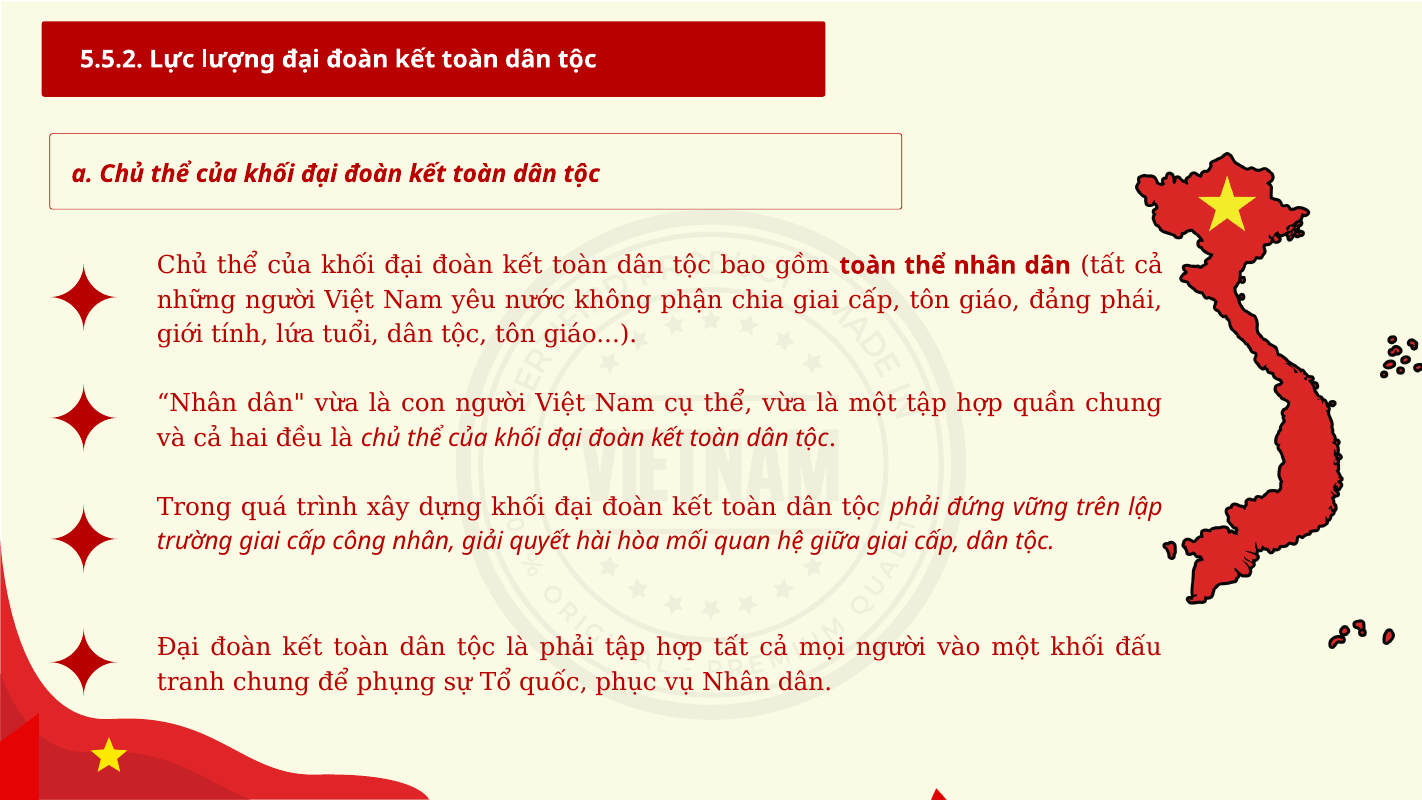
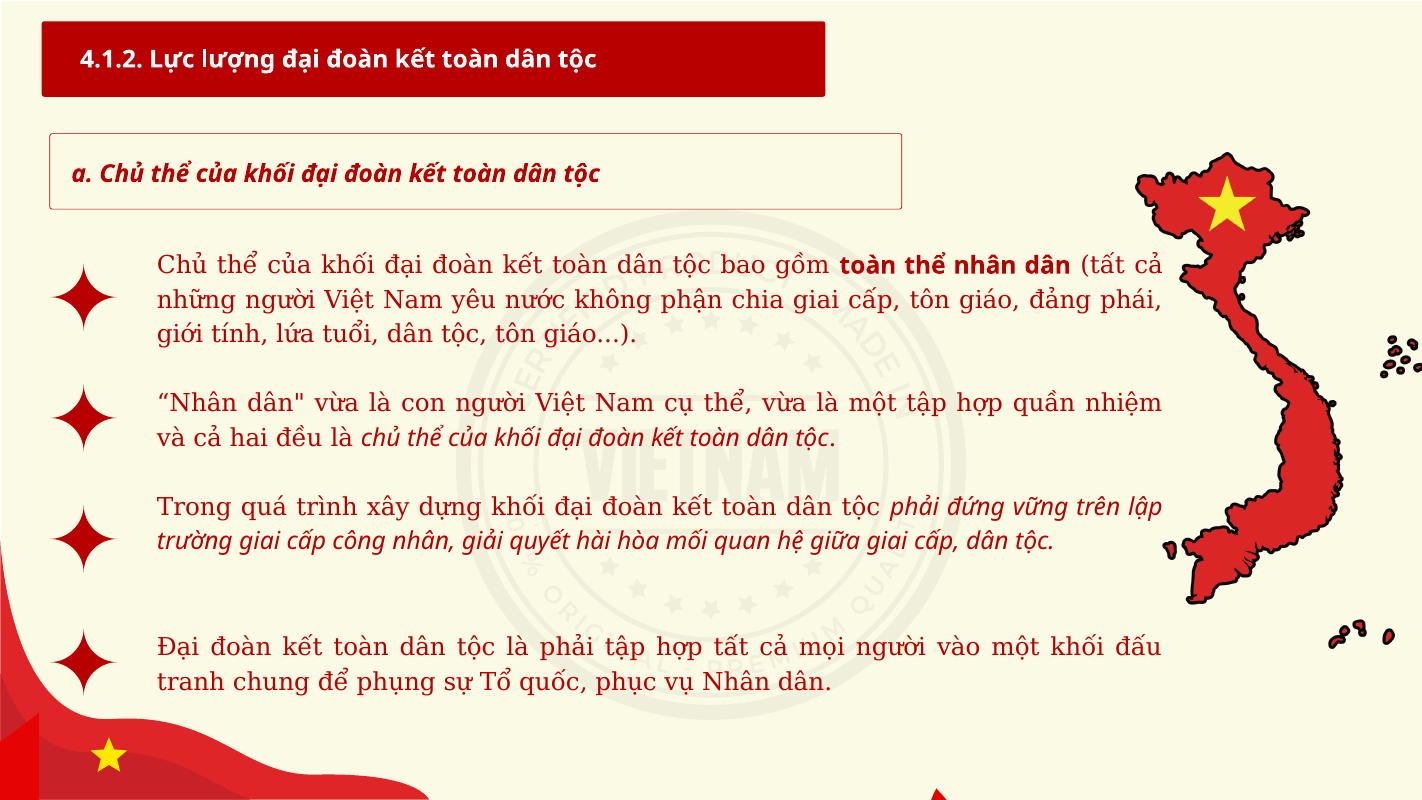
5.5.2: 5.5.2 -> 4.1.2 (111, 59)
quần chung: chung -> nhiệm (1124, 403)
